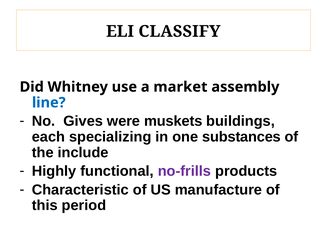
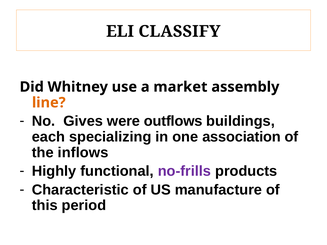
line colour: blue -> orange (49, 103)
muskets: muskets -> outflows (173, 121)
substances: substances -> association (242, 137)
include: include -> inflows (83, 153)
